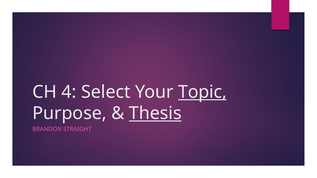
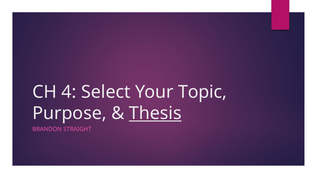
Topic underline: present -> none (202, 92)
